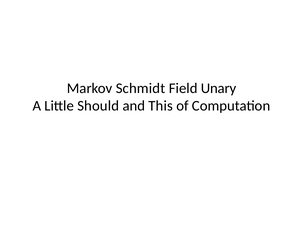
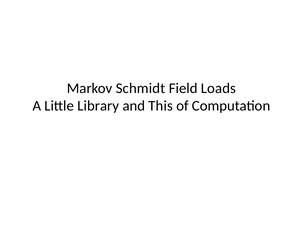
Unary: Unary -> Loads (218, 88)
Should: Should -> Library (98, 106)
